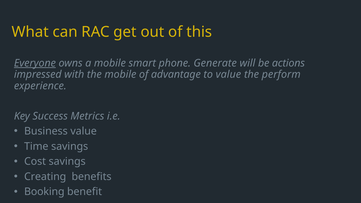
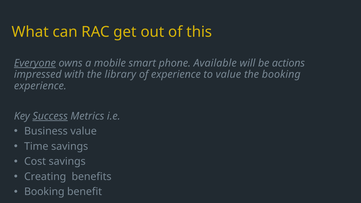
Generate: Generate -> Available (215, 63)
the mobile: mobile -> library (120, 74)
of advantage: advantage -> experience (176, 74)
the perform: perform -> booking (281, 74)
Success underline: none -> present (50, 116)
